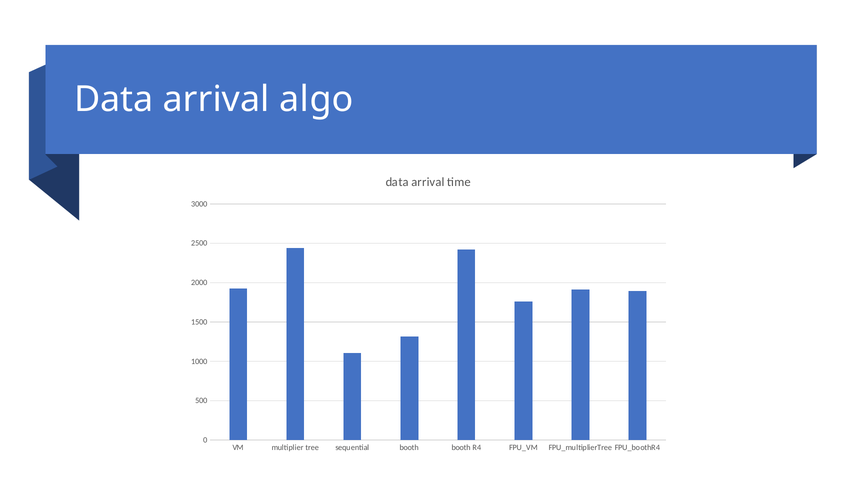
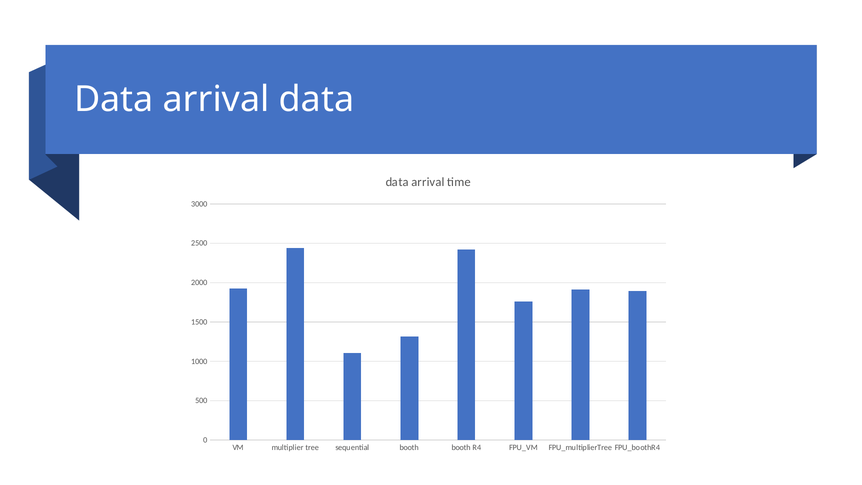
arrival algo: algo -> data (317, 99)
